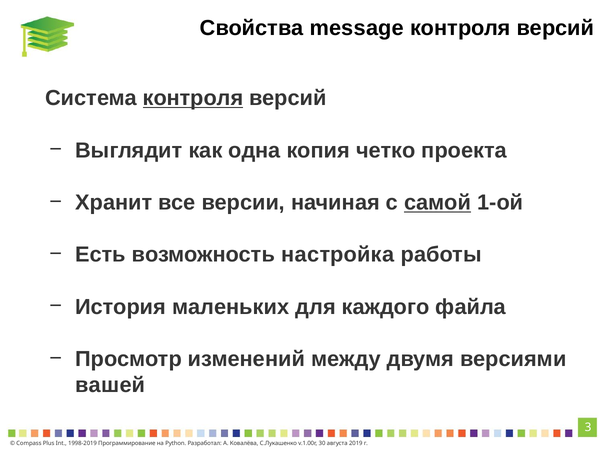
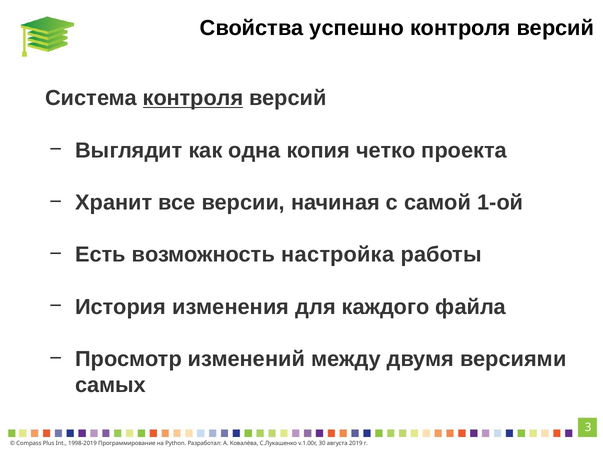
message: message -> успешно (357, 28)
самой underline: present -> none (438, 203)
маленьких: маленьких -> изменения (231, 307)
вашей: вашей -> самых (111, 386)
